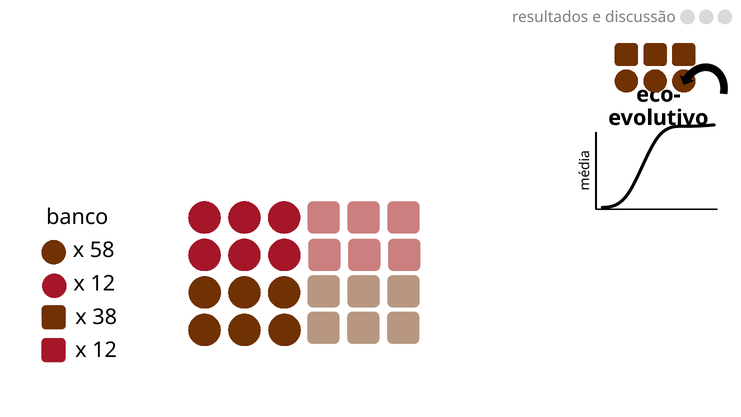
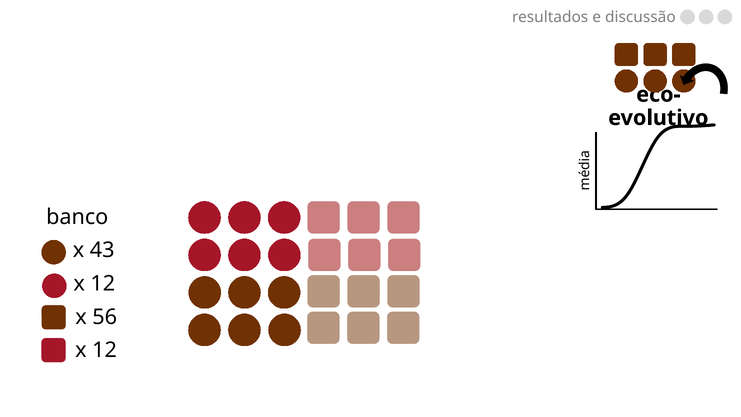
58: 58 -> 43 (102, 250)
38: 38 -> 56 (105, 317)
